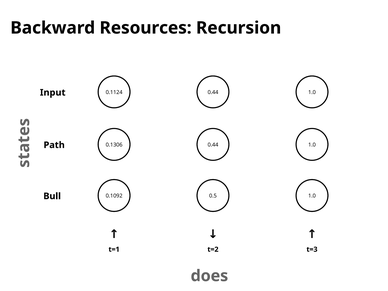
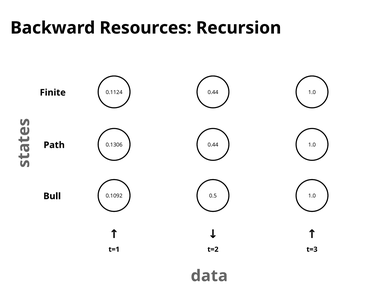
Input: Input -> Finite (53, 93)
does: does -> data (209, 276)
